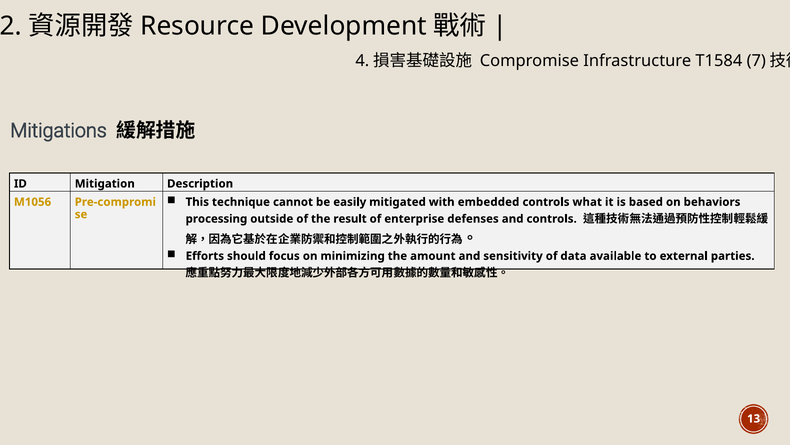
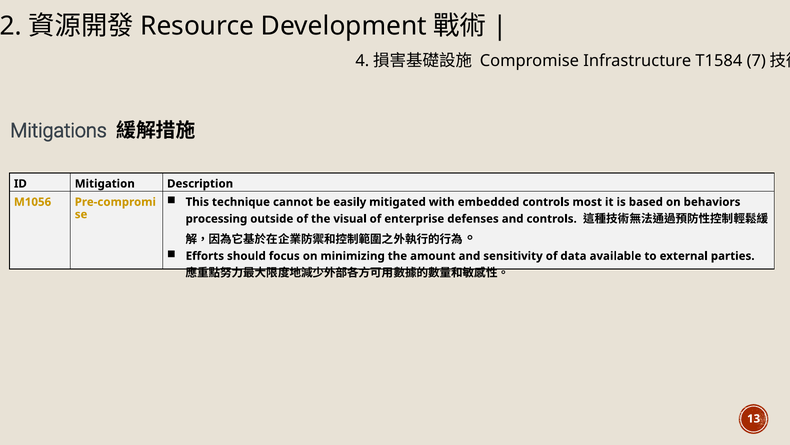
what: what -> most (587, 202)
result: result -> visual (350, 219)
